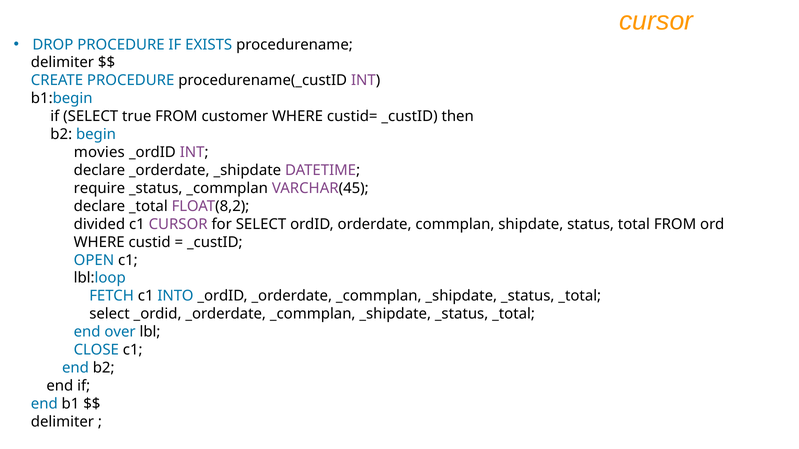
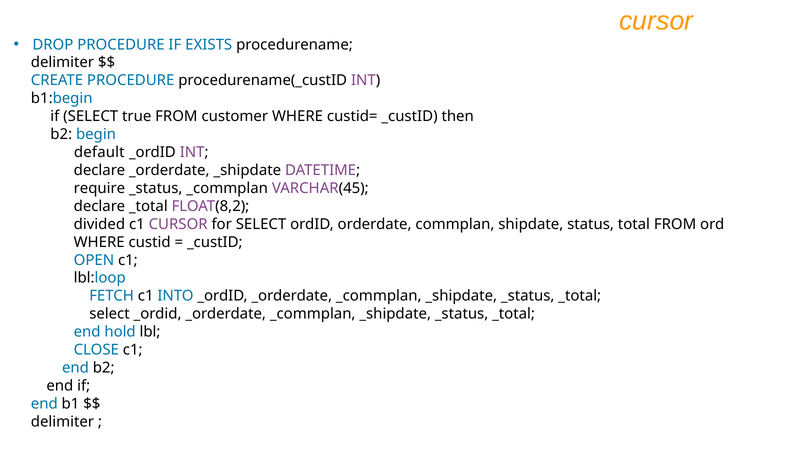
movies: movies -> default (99, 152)
over: over -> hold (120, 332)
